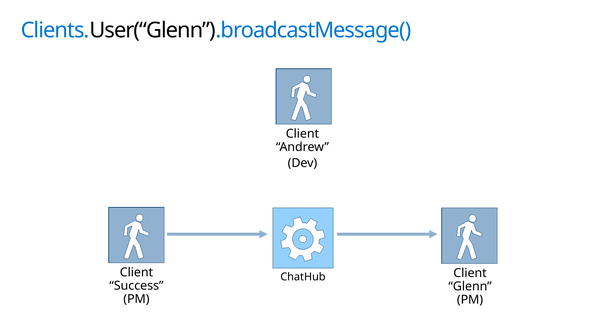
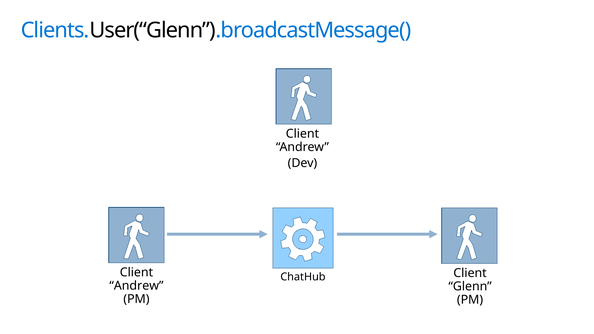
Success: Success -> Andrew (136, 286)
